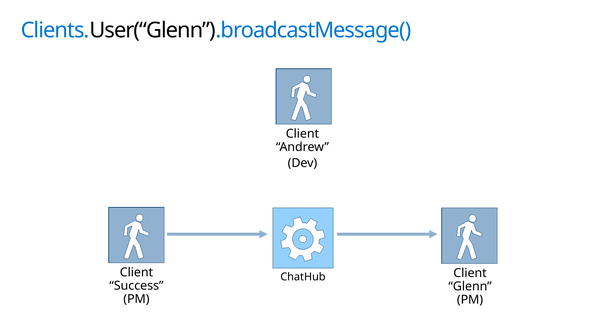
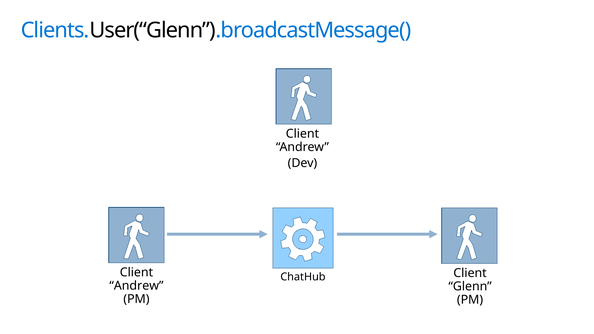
Success: Success -> Andrew (136, 286)
